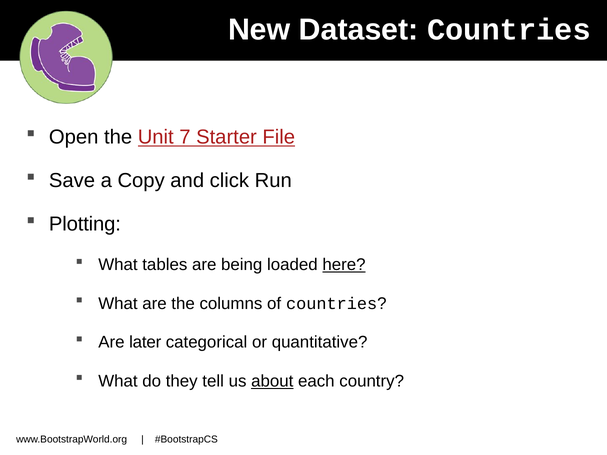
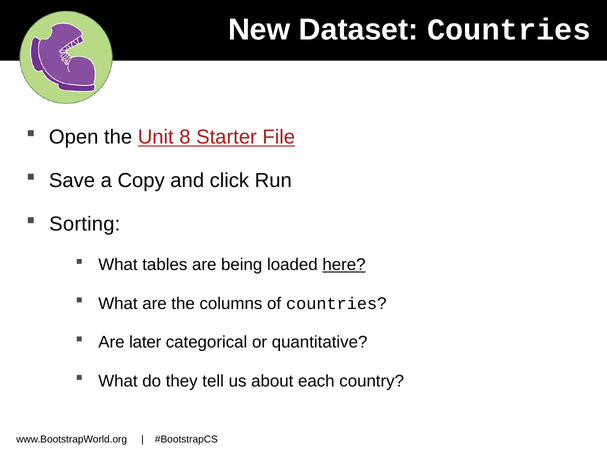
7: 7 -> 8 (185, 137)
Plotting: Plotting -> Sorting (85, 224)
about underline: present -> none (272, 381)
